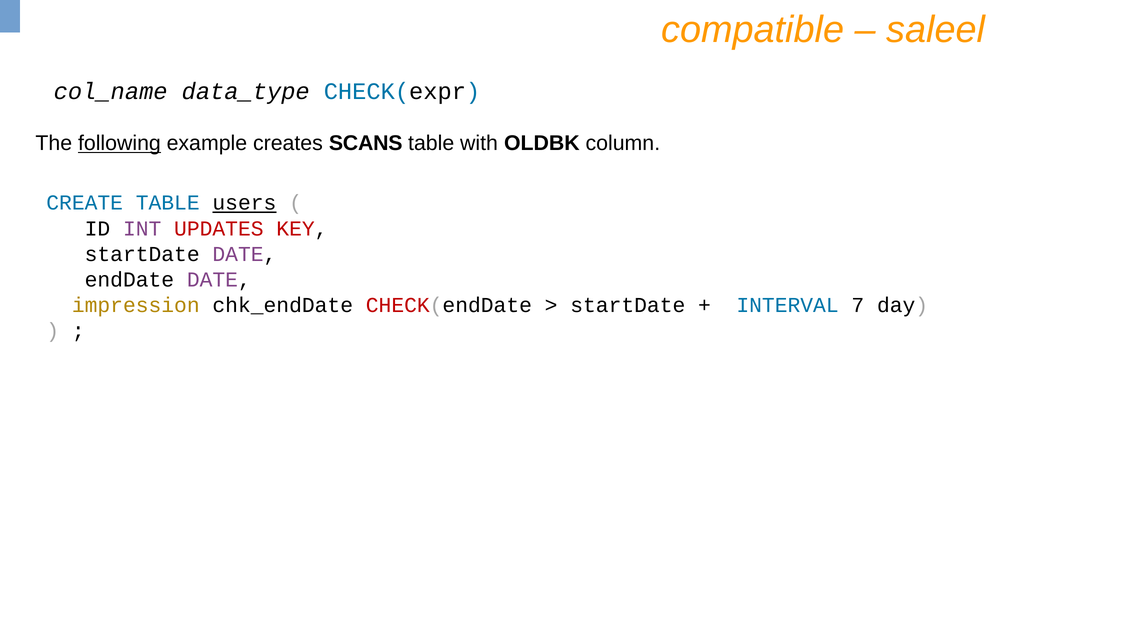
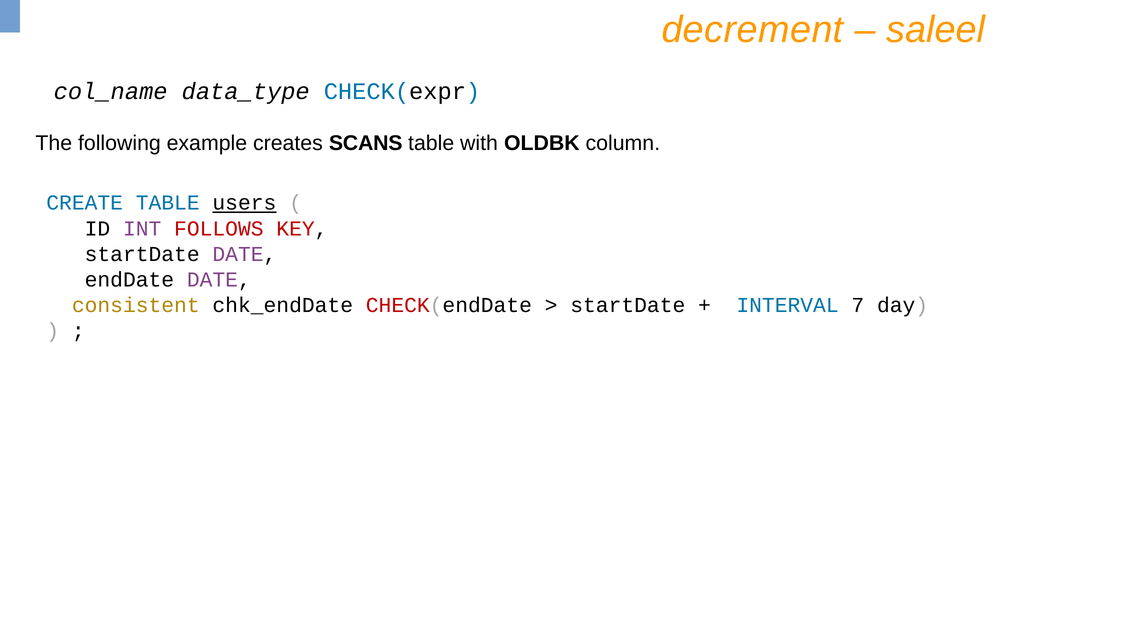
compatible: compatible -> decrement (752, 30)
following underline: present -> none (119, 143)
UPDATES: UPDATES -> FOLLOWS (219, 229)
impression: impression -> consistent (136, 305)
